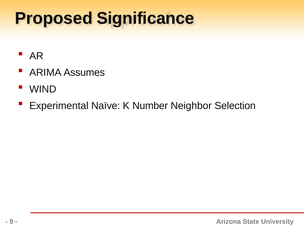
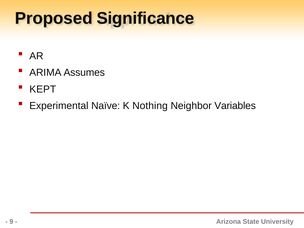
WIND: WIND -> KEPT (43, 89)
Number: Number -> Nothing (150, 106)
Selection: Selection -> Variables (235, 106)
